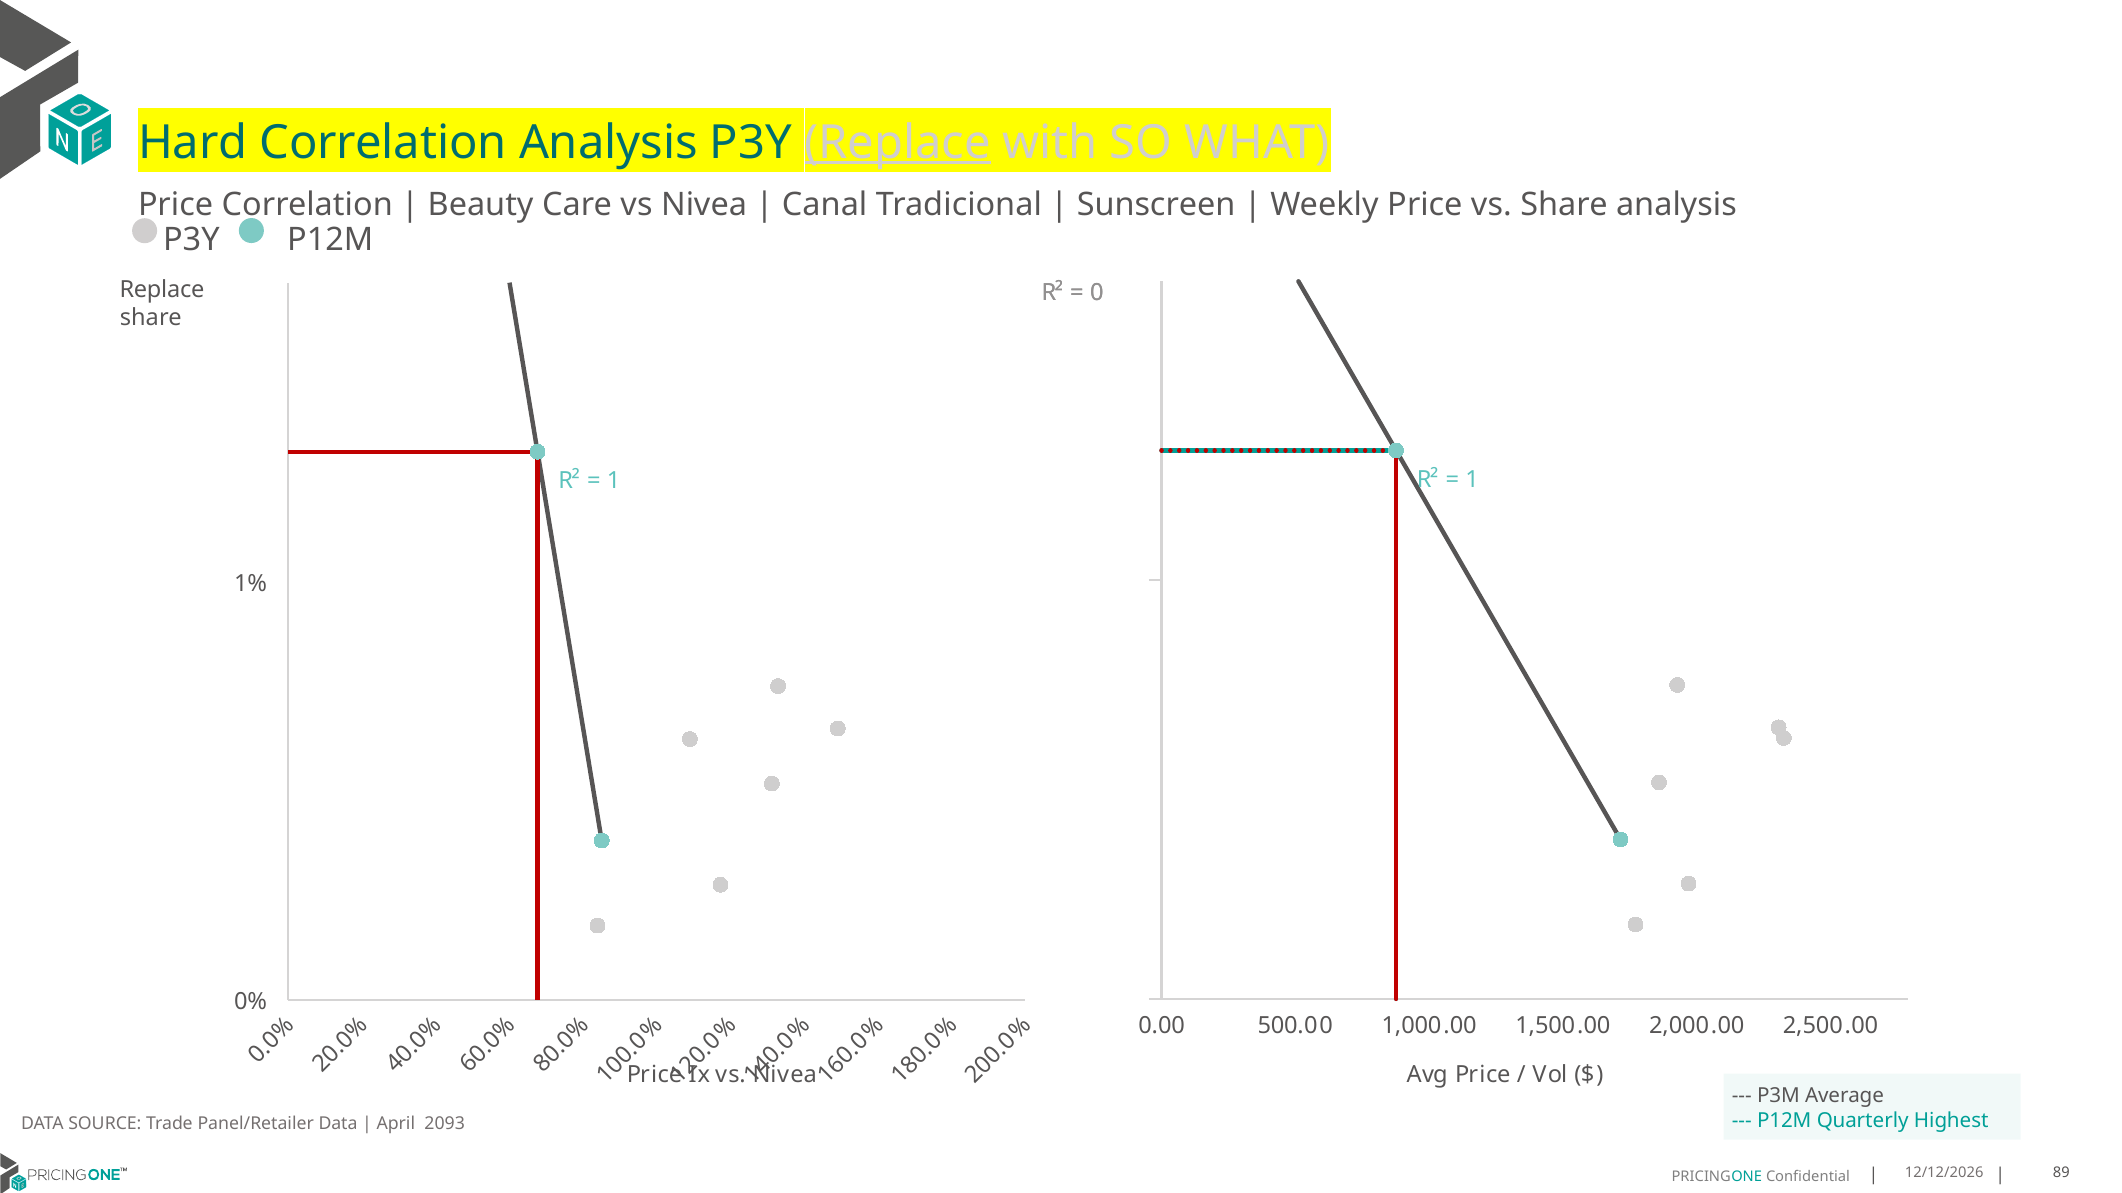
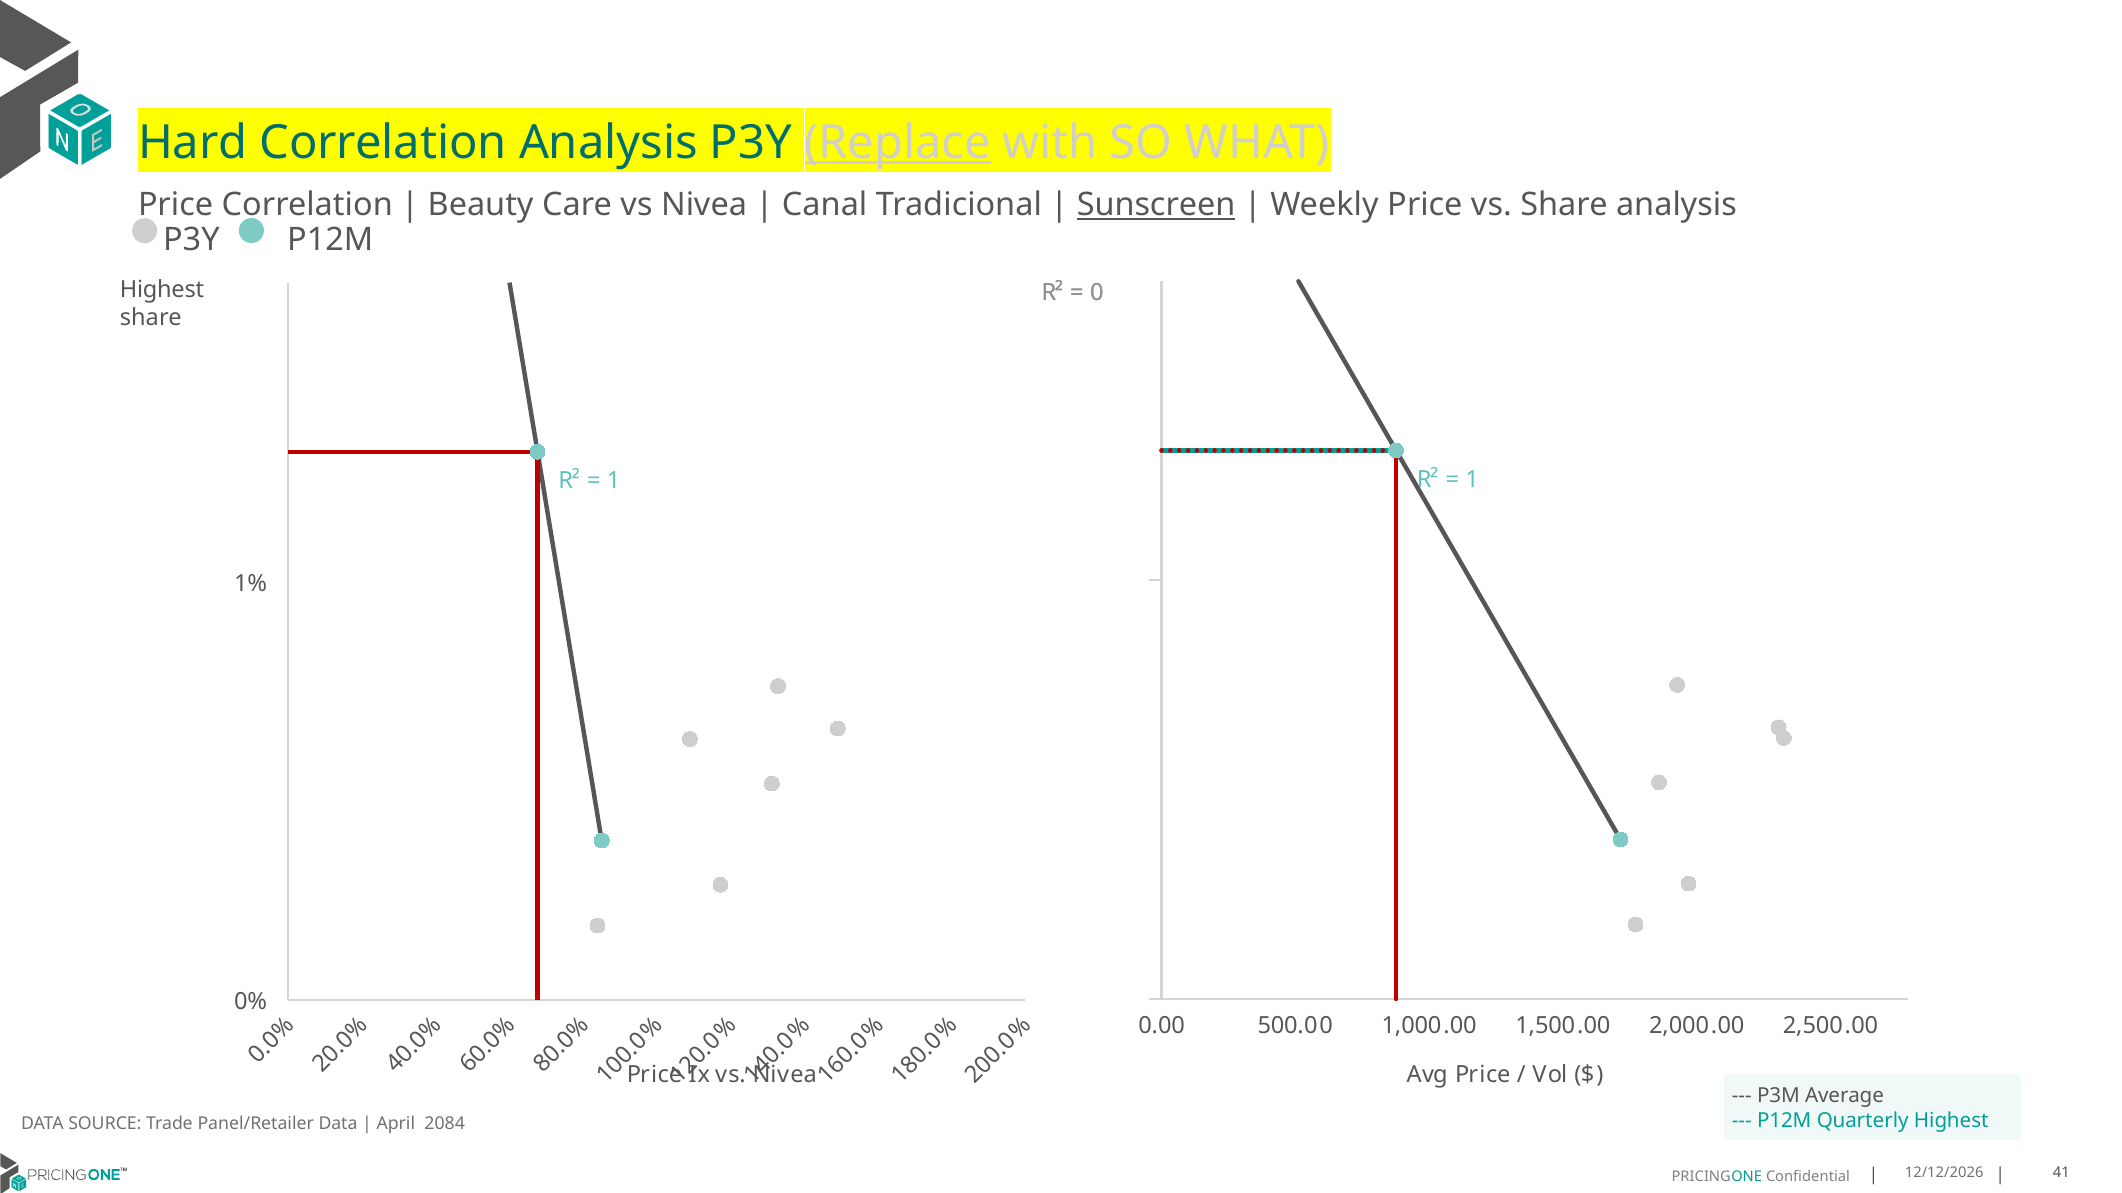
Sunscreen underline: none -> present (1156, 205)
Replace: Replace -> Highest (162, 290)
2093: 2093 -> 2084 (445, 1124)
89: 89 -> 41 (2061, 1174)
